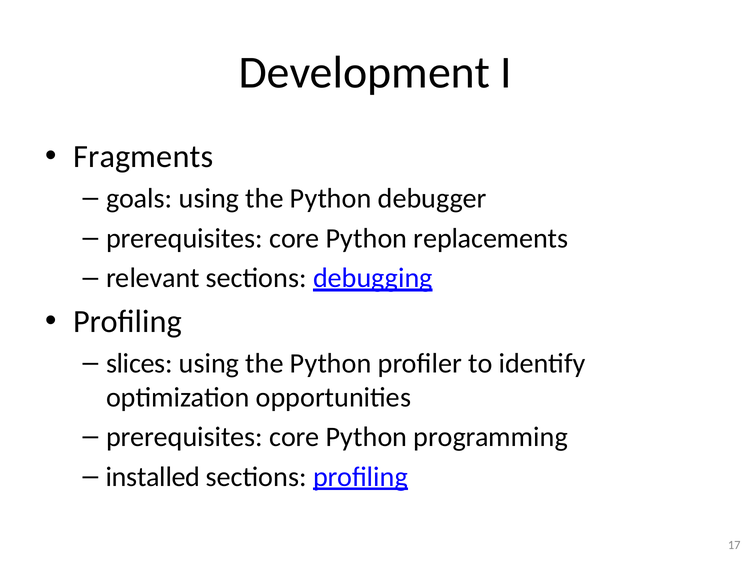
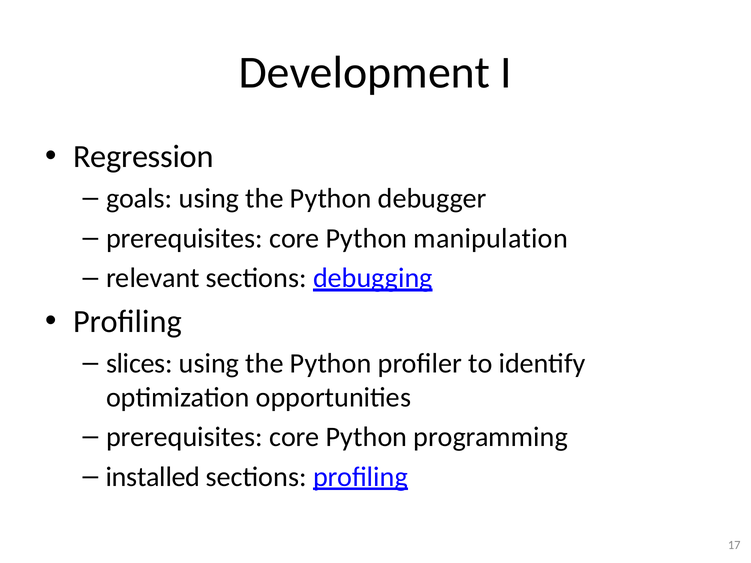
Fragments: Fragments -> Regression (143, 157)
replacements: replacements -> manipulation (491, 238)
